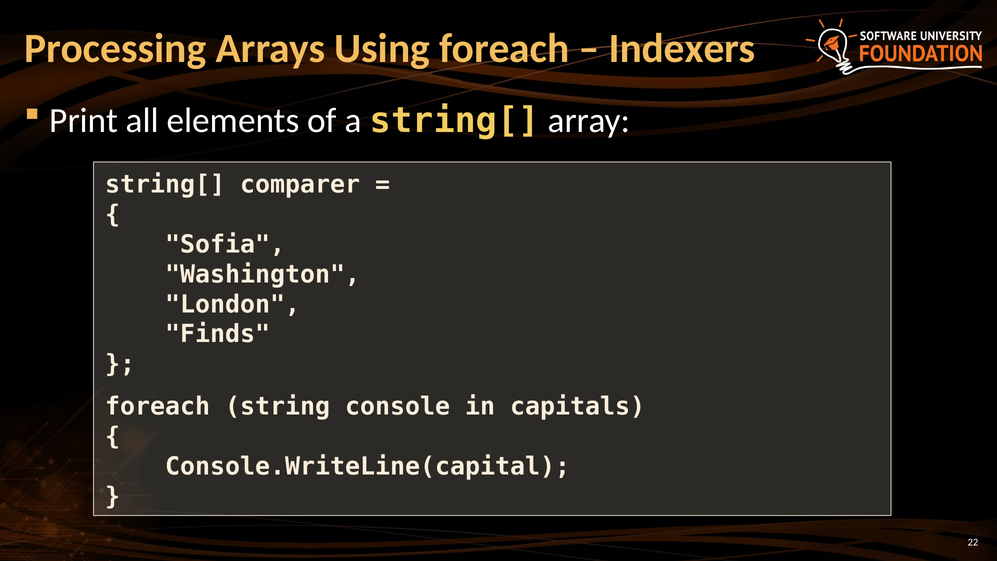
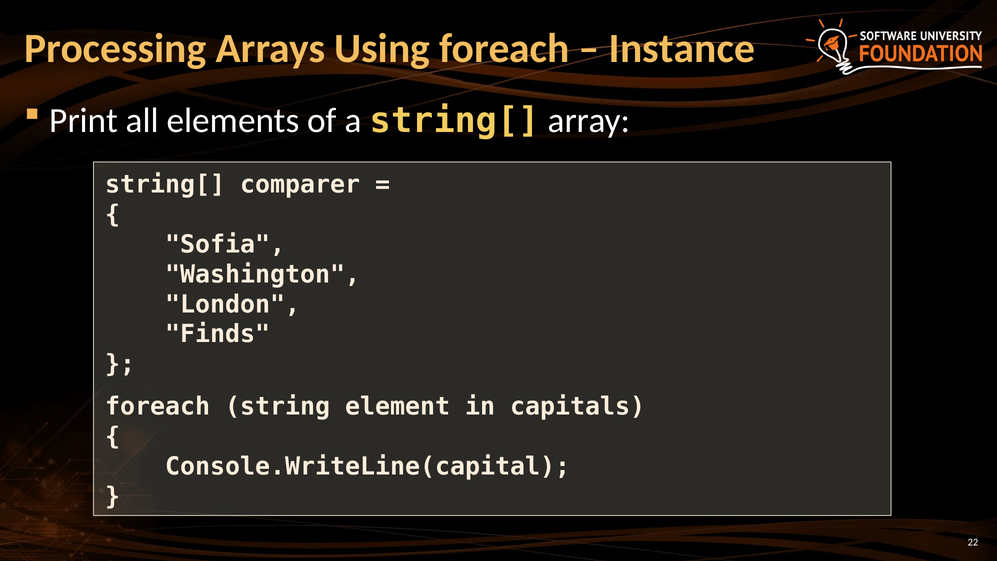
Indexers: Indexers -> Instance (682, 48)
console: console -> element (398, 407)
